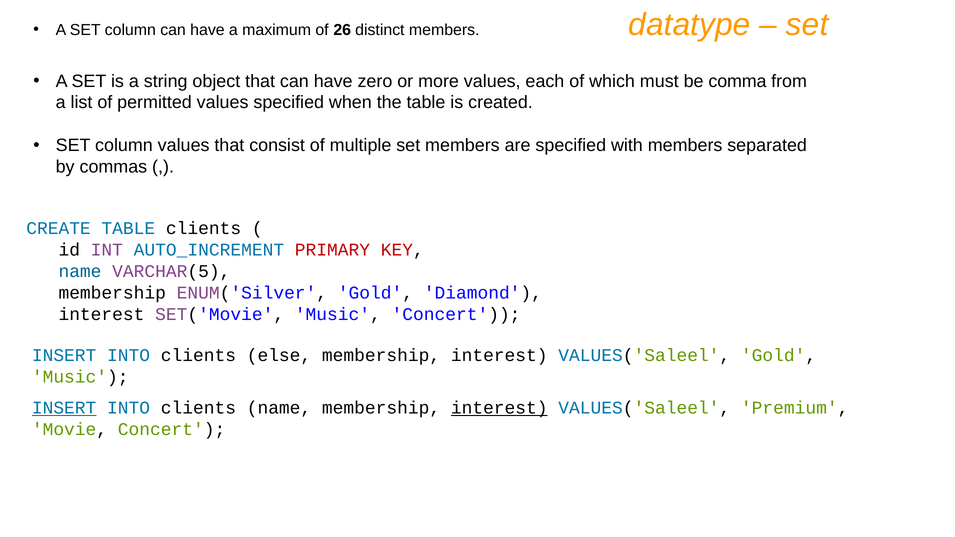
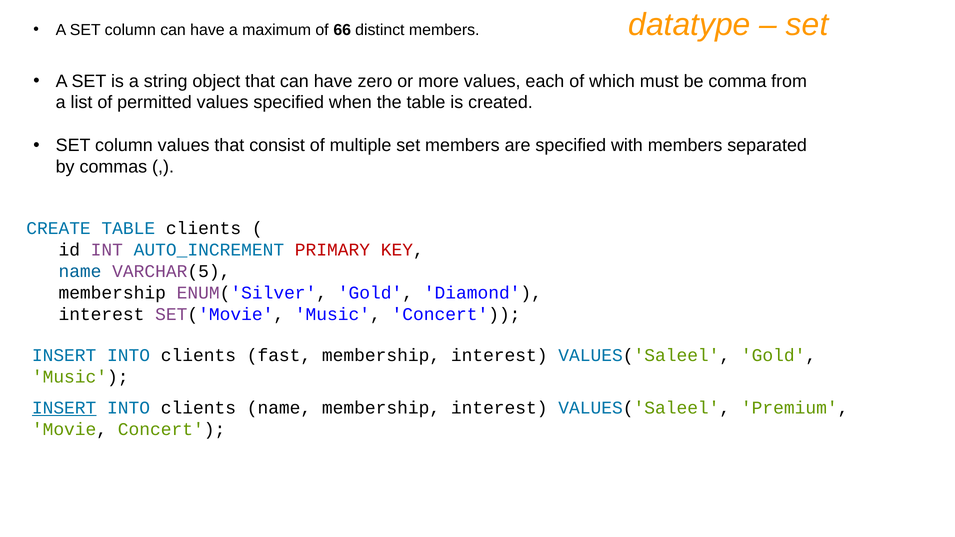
26: 26 -> 66 (342, 30)
else: else -> fast (279, 356)
interest underline: present -> none (499, 408)
